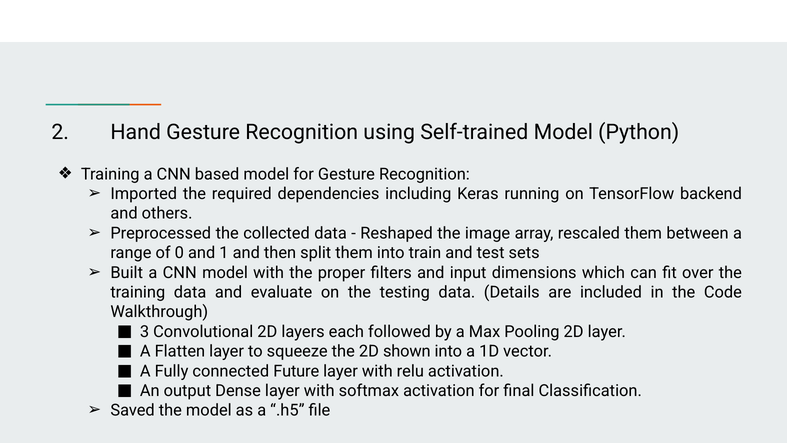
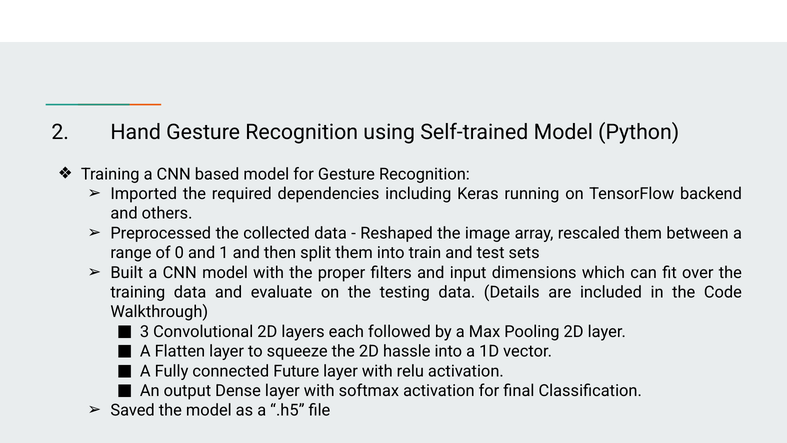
shown: shown -> hassle (407, 351)
